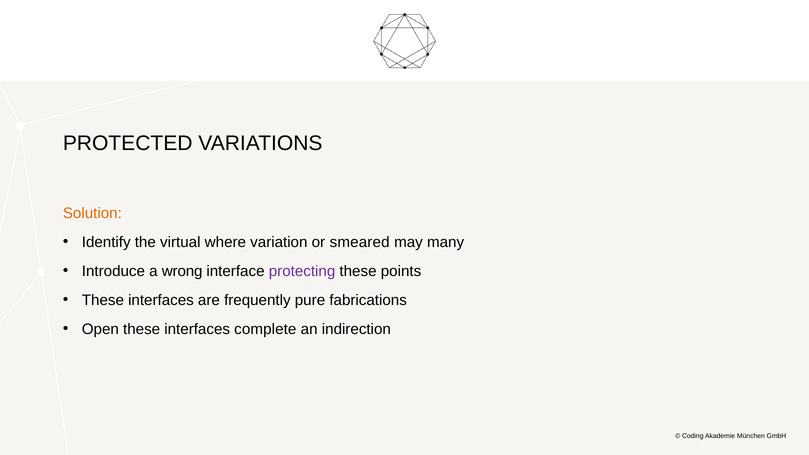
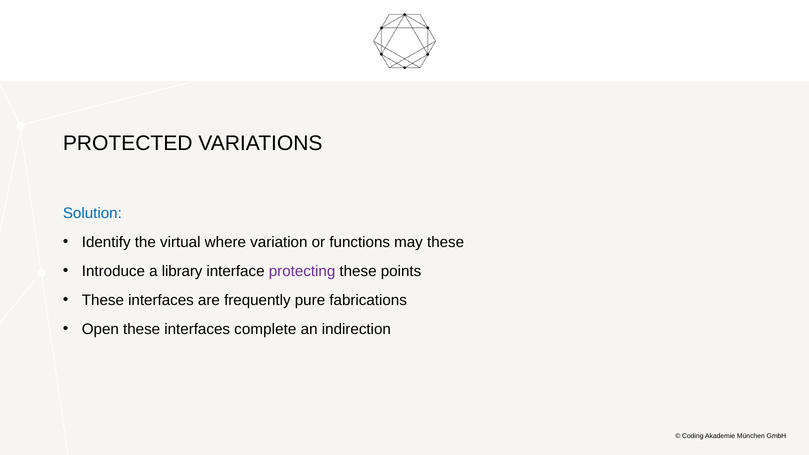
Solution colour: orange -> blue (92, 213)
smeared: smeared -> functions (360, 242)
may many: many -> these (446, 242)
wrong: wrong -> library (182, 271)
